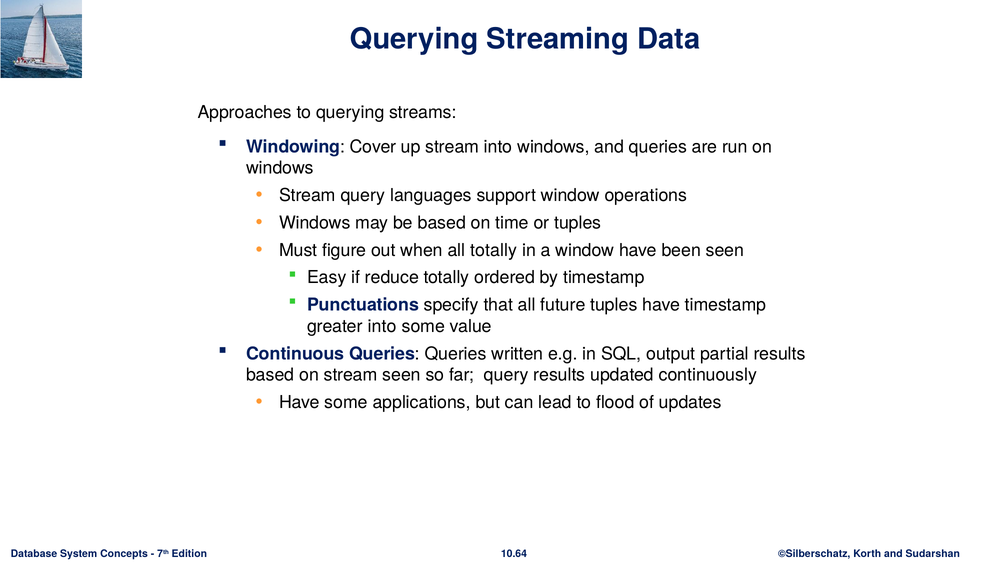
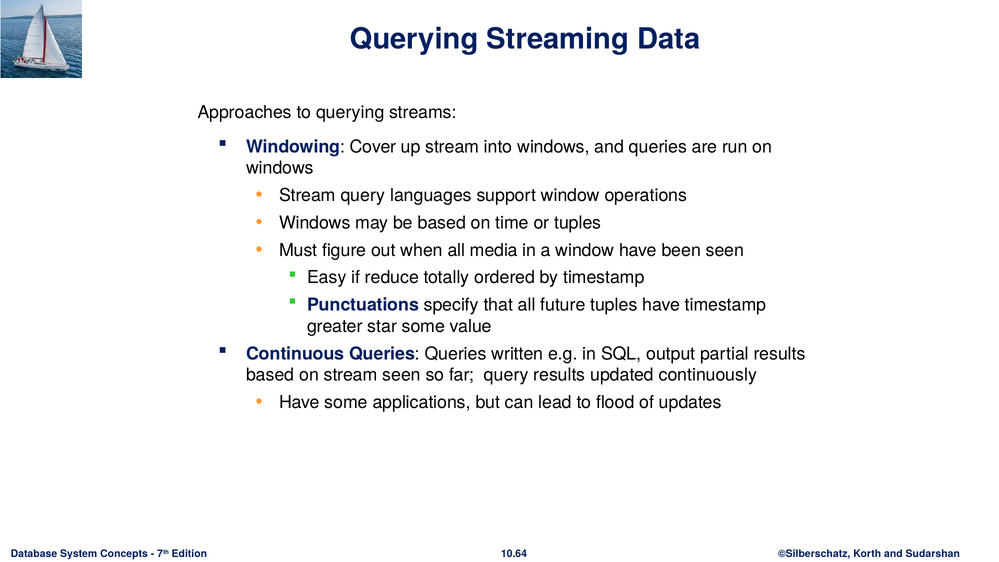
all totally: totally -> media (494, 250)
greater into: into -> star (382, 326)
